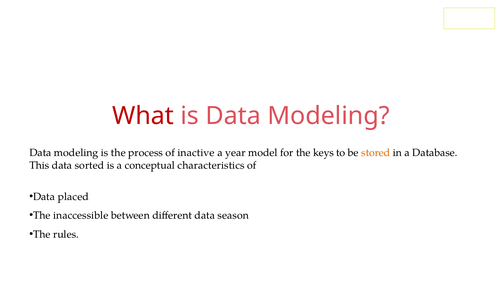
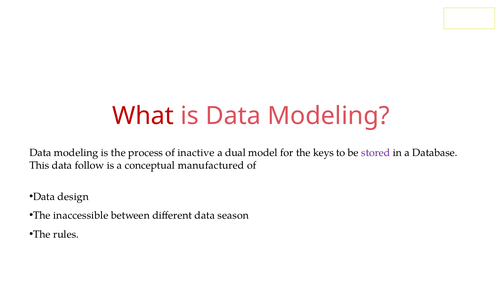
year: year -> dual (235, 153)
stored colour: orange -> purple (376, 153)
sorted: sorted -> follow (90, 166)
characteristics: characteristics -> manufactured (211, 166)
placed: placed -> design (73, 197)
